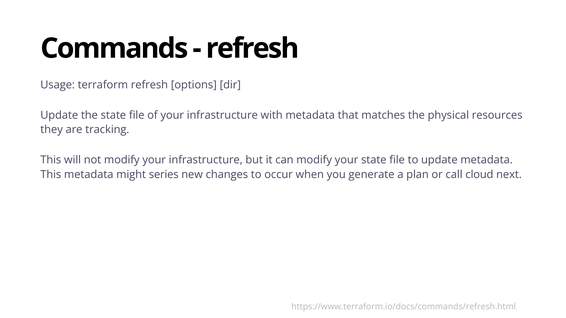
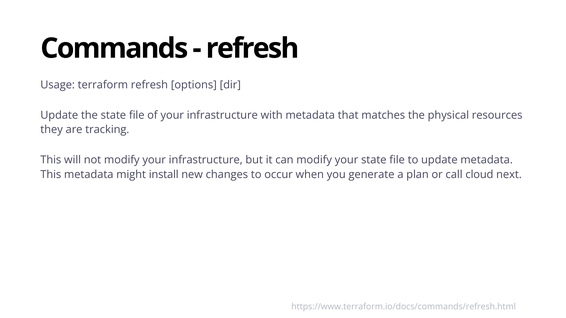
series: series -> install (164, 175)
